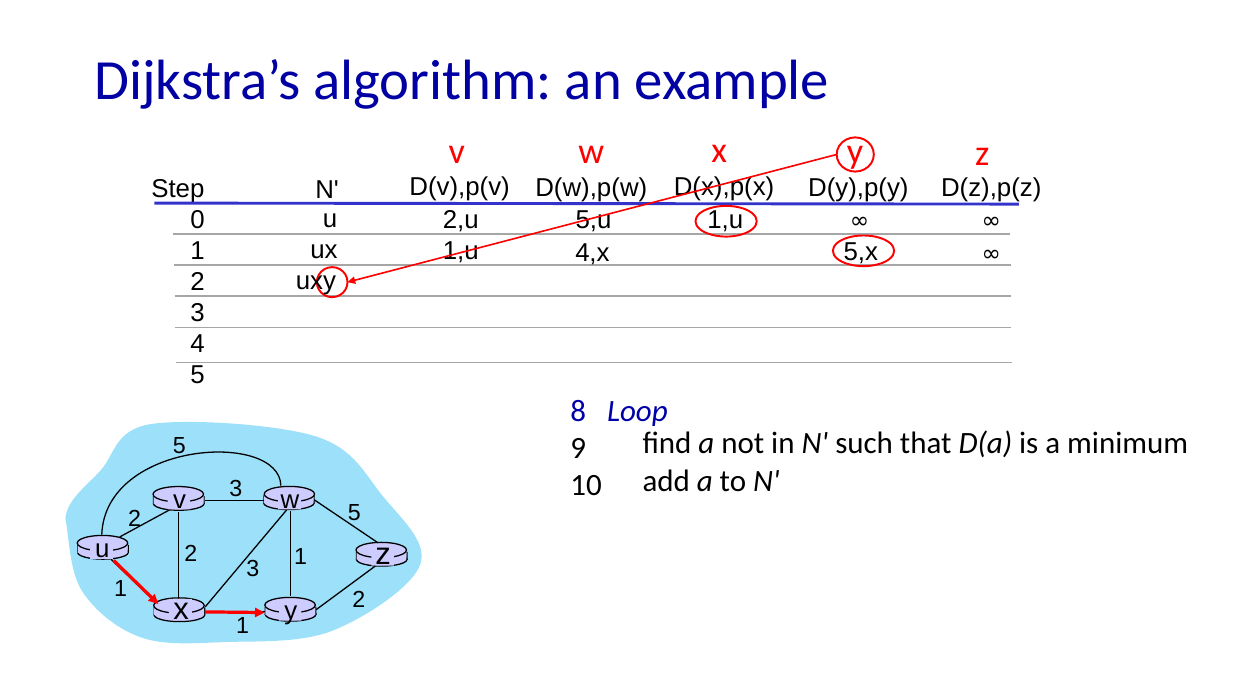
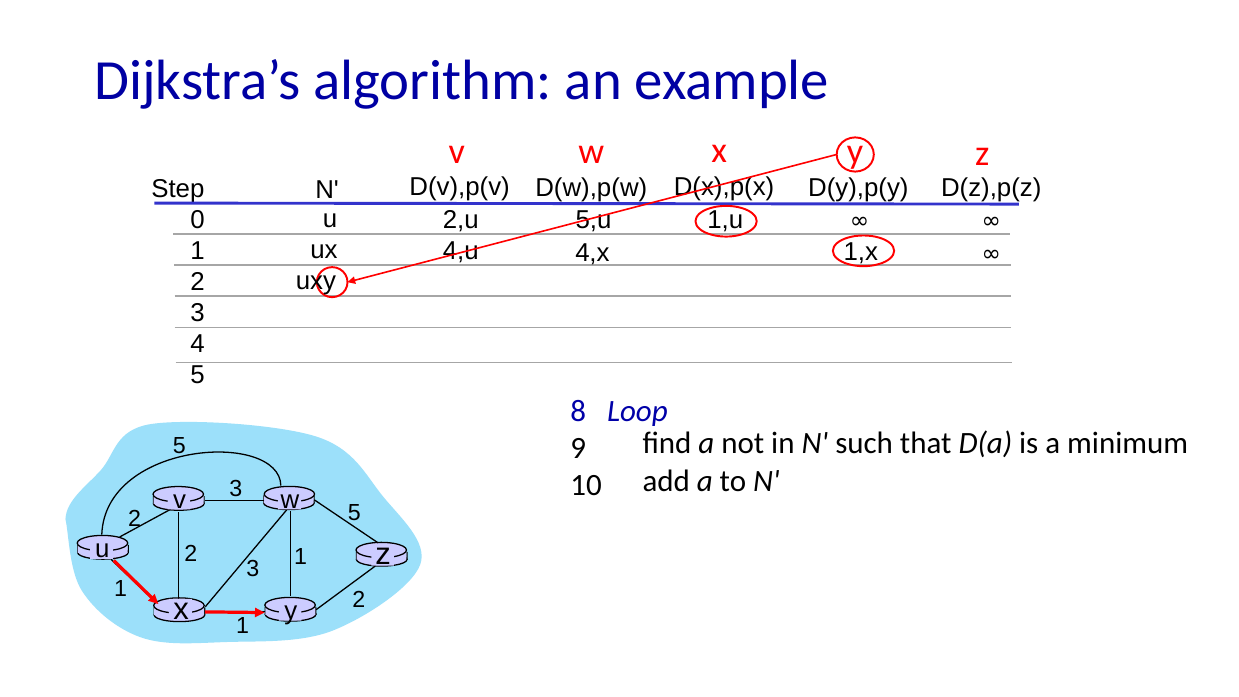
1,u: 1,u -> 4,u (461, 251)
5,x: 5,x -> 1,x (861, 252)
